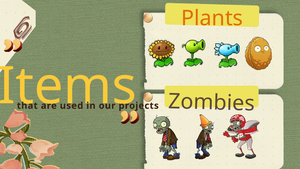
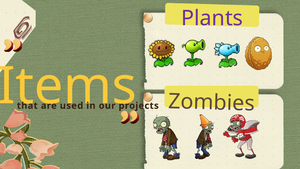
Plants colour: orange -> purple (212, 18)
